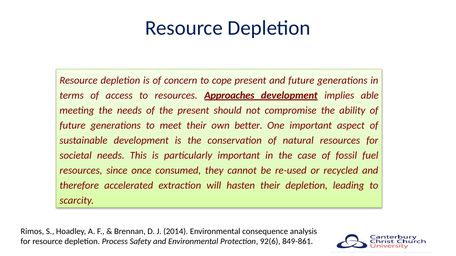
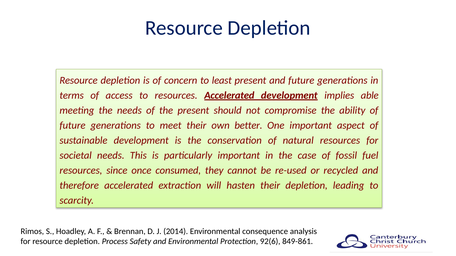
cope: cope -> least (222, 81)
resources Approaches: Approaches -> Accelerated (229, 96)
